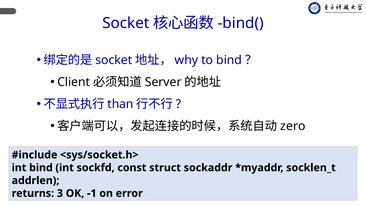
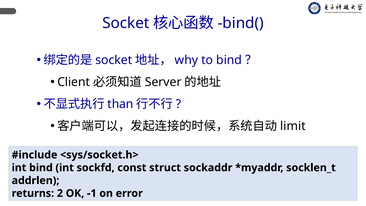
zero: zero -> limit (293, 126)
3: 3 -> 2 (60, 193)
